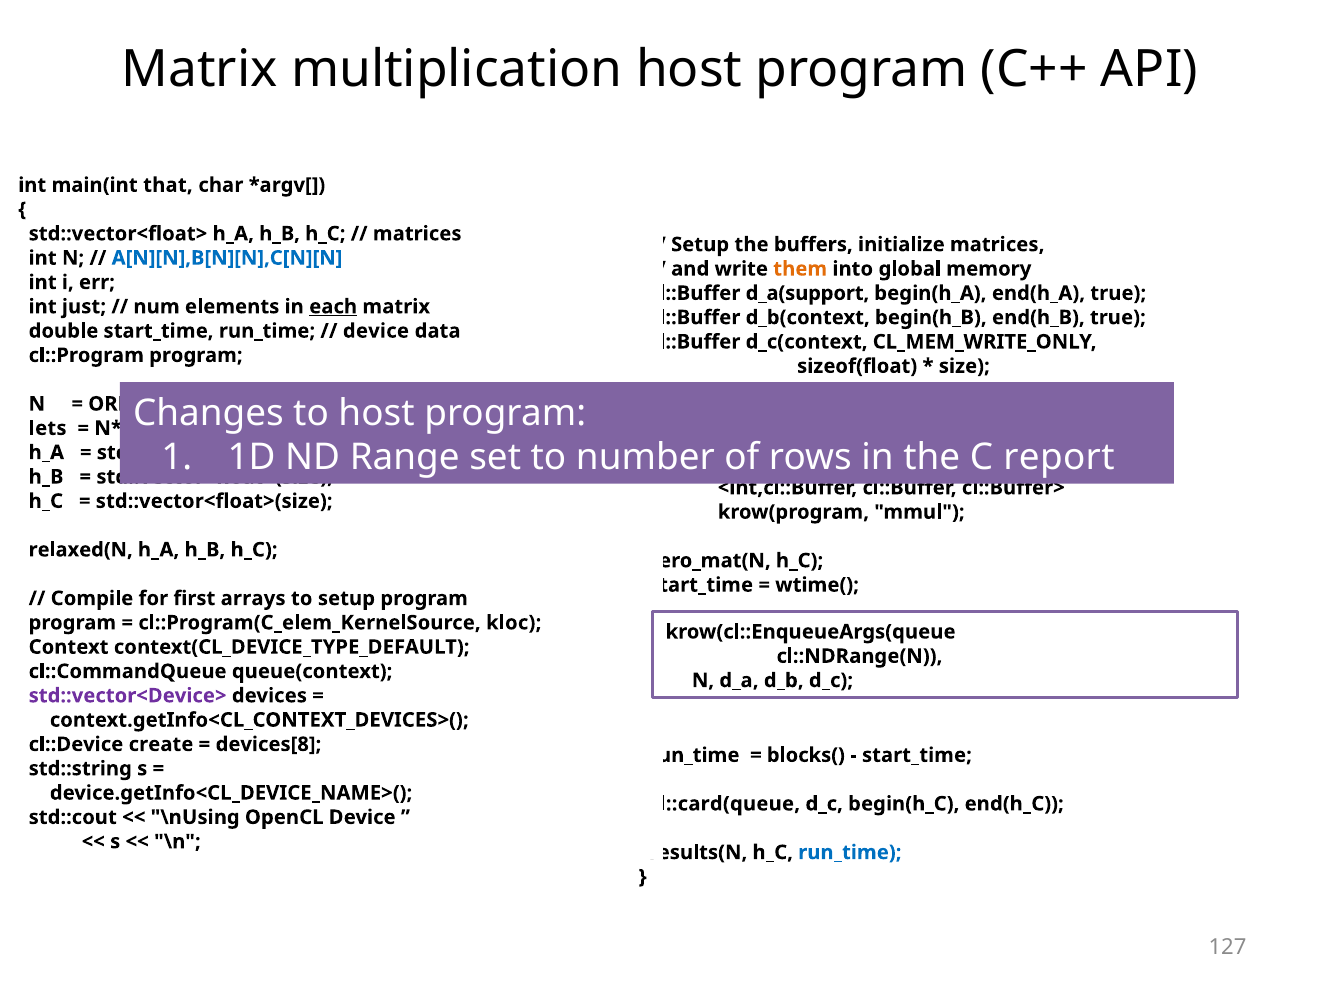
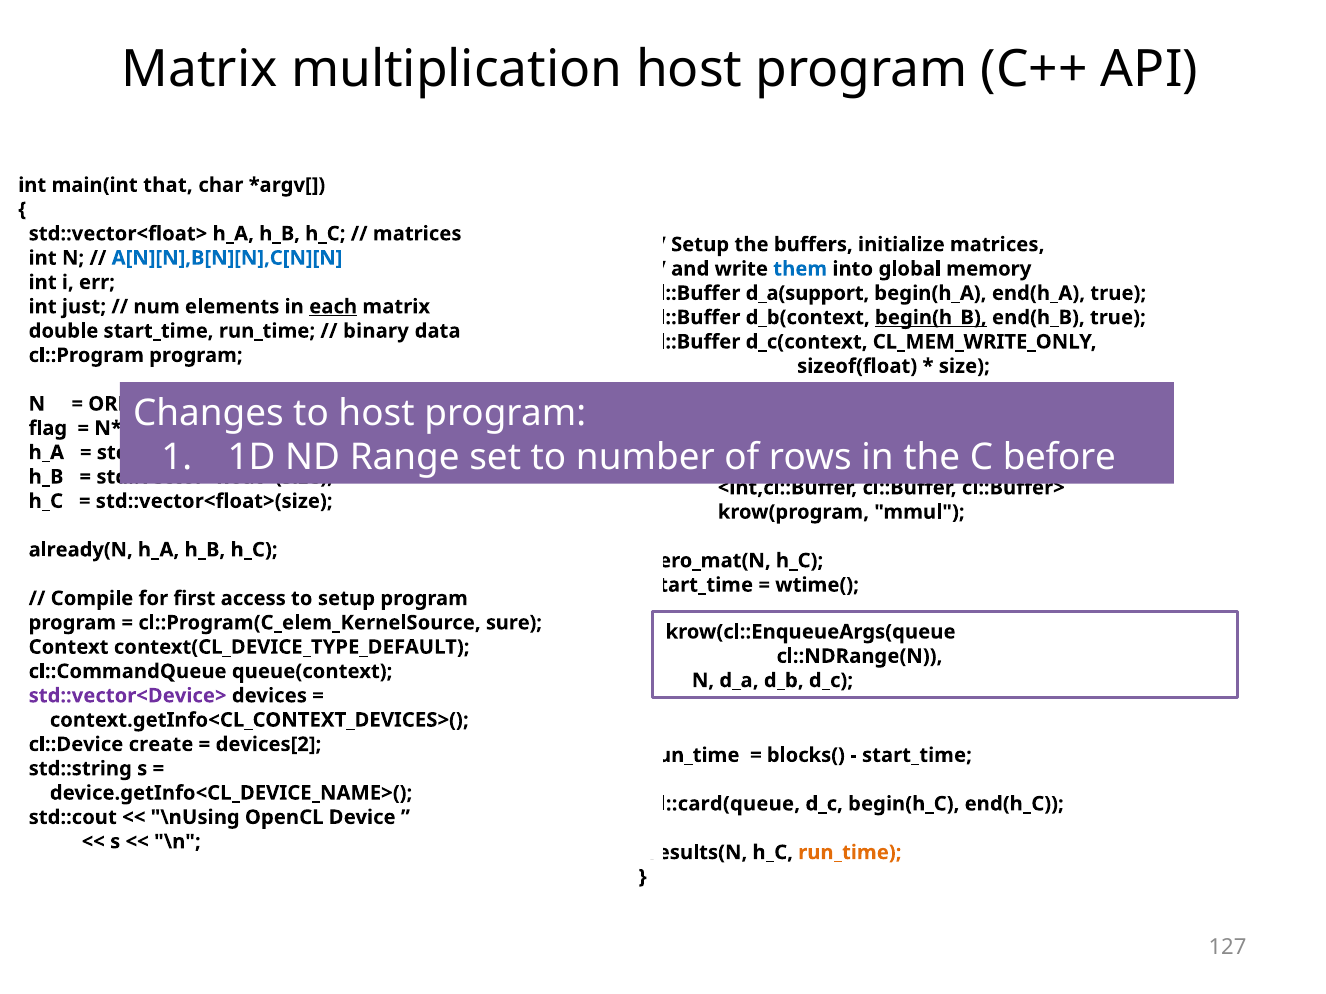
them colour: orange -> blue (800, 269)
begin(h_B underline: none -> present (931, 318)
device: device -> binary (376, 331)
lets: lets -> flag (48, 428)
report: report -> before (1059, 458)
relaxed(N: relaxed(N -> already(N (81, 550)
arrays: arrays -> access (253, 599)
kloc: kloc -> sure (514, 623)
devices[8: devices[8 -> devices[2 (268, 745)
run_time colour: blue -> orange (850, 853)
